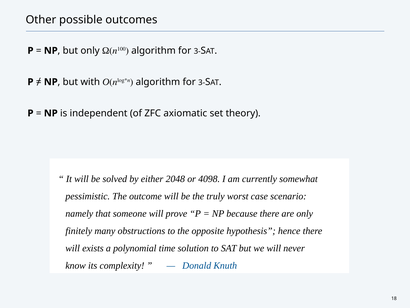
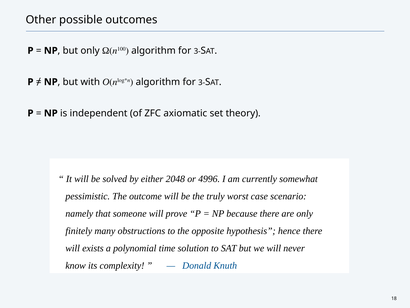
4098: 4098 -> 4996 (209, 179)
